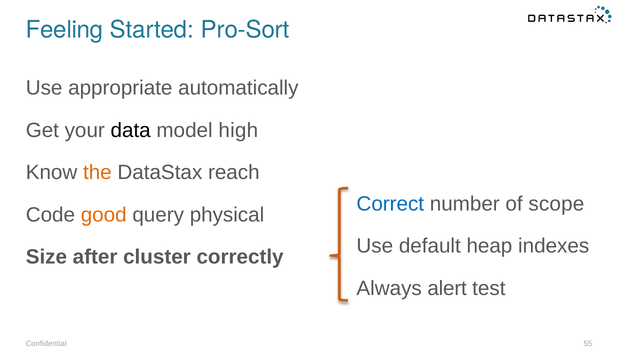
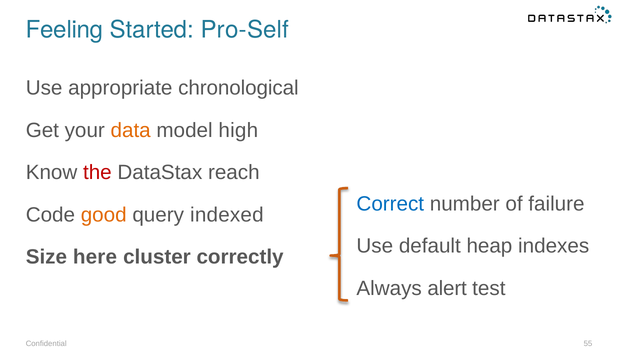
Pro-Sort: Pro-Sort -> Pro-Self (245, 30)
automatically: automatically -> chronological (238, 88)
data colour: black -> orange (131, 130)
the colour: orange -> red (97, 173)
scope: scope -> failure (556, 204)
physical: physical -> indexed (227, 215)
after: after -> here (95, 257)
